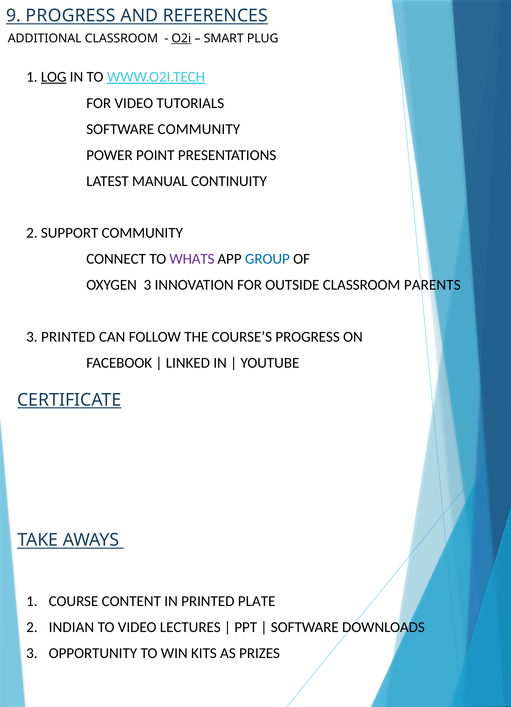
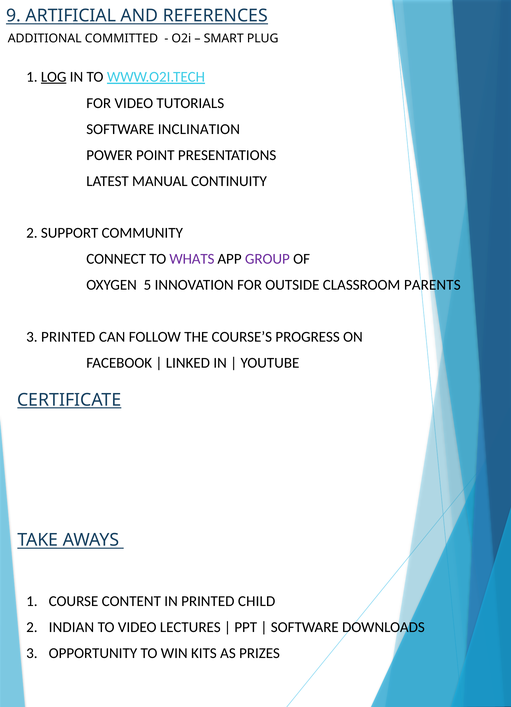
9 PROGRESS: PROGRESS -> ARTIFICIAL (71, 16)
ADDITIONAL CLASSROOM: CLASSROOM -> COMMITTED (121, 38)
O2i underline: present -> none (181, 38)
SOFTWARE COMMUNITY: COMMUNITY -> INCLINATION (199, 129)
GROUP colour: blue -> purple (267, 259)
OXYGEN 3: 3 -> 5 (147, 285)
PLATE: PLATE -> CHILD (257, 601)
